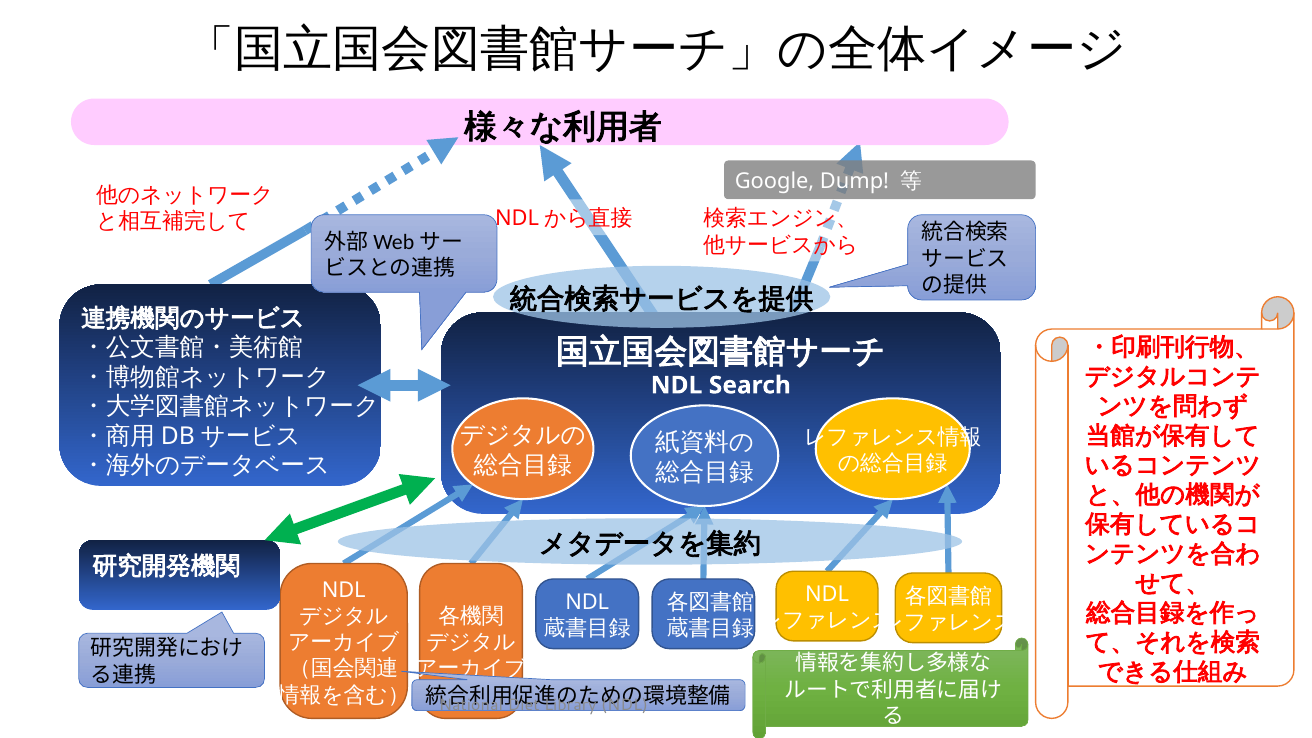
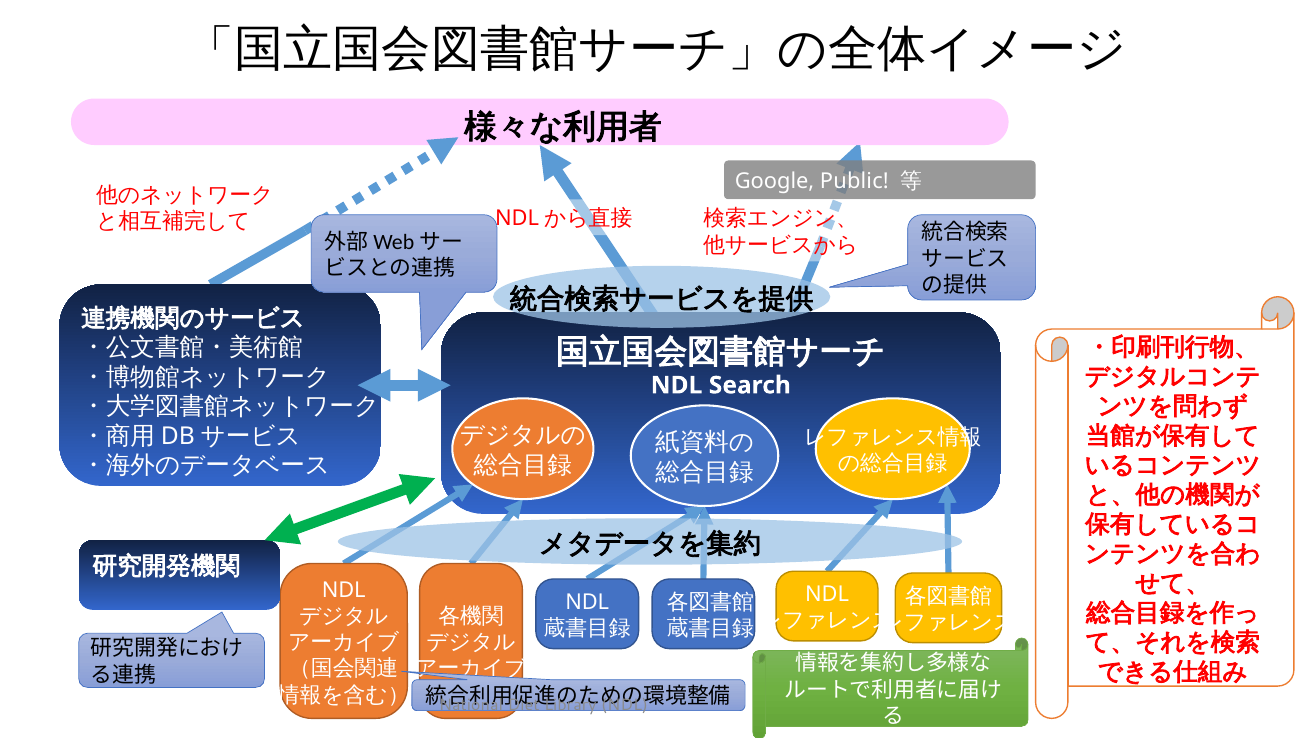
Dump: Dump -> Public (854, 181)
